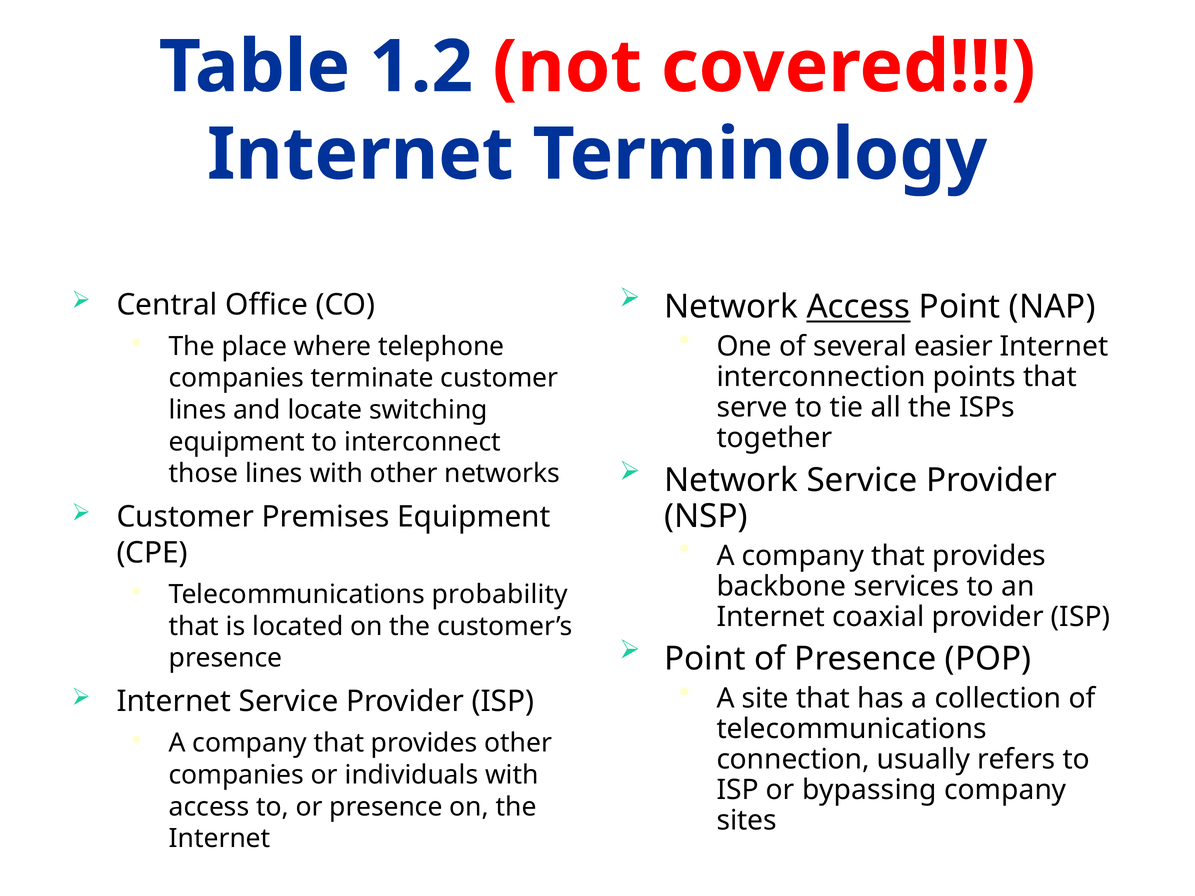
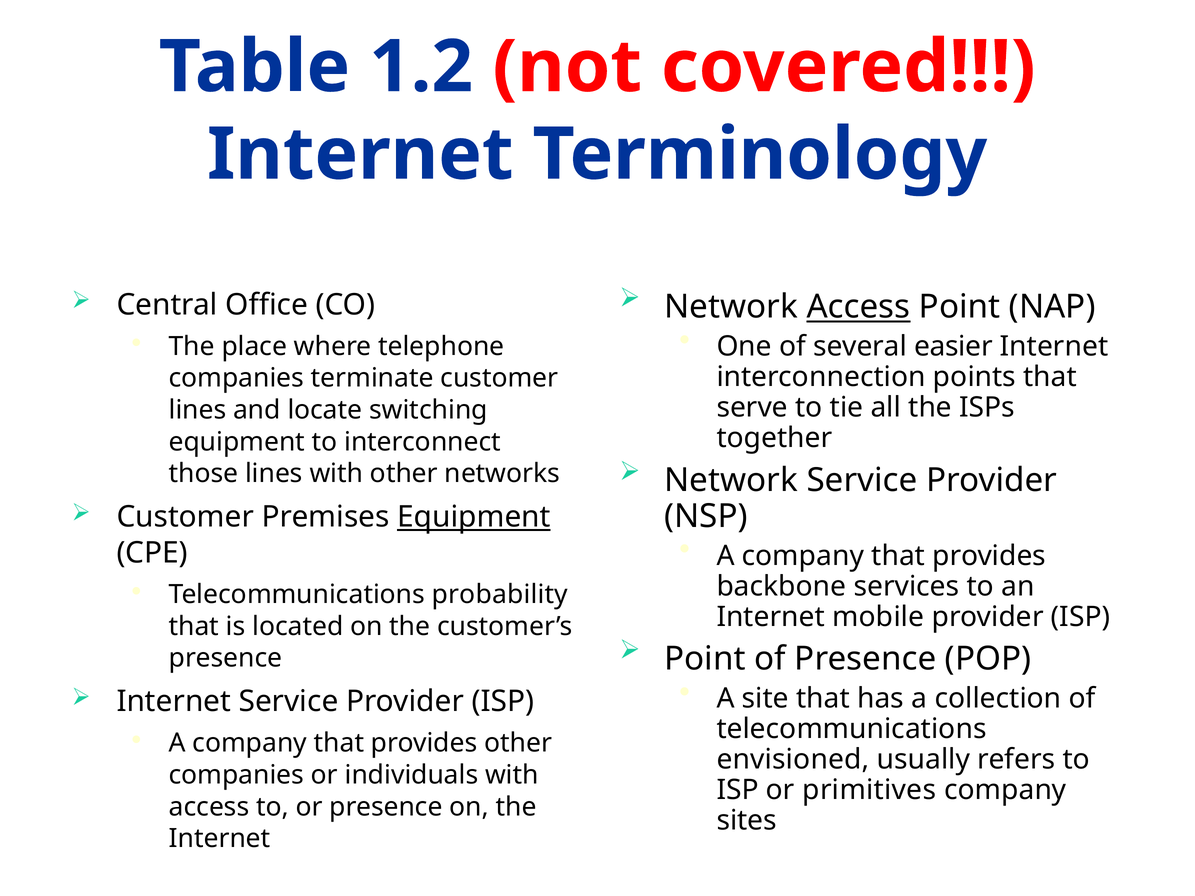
Equipment underline: none -> present (474, 517)
coaxial: coaxial -> mobile (878, 617)
connection: connection -> envisioned (793, 760)
bypassing: bypassing -> primitives (869, 790)
